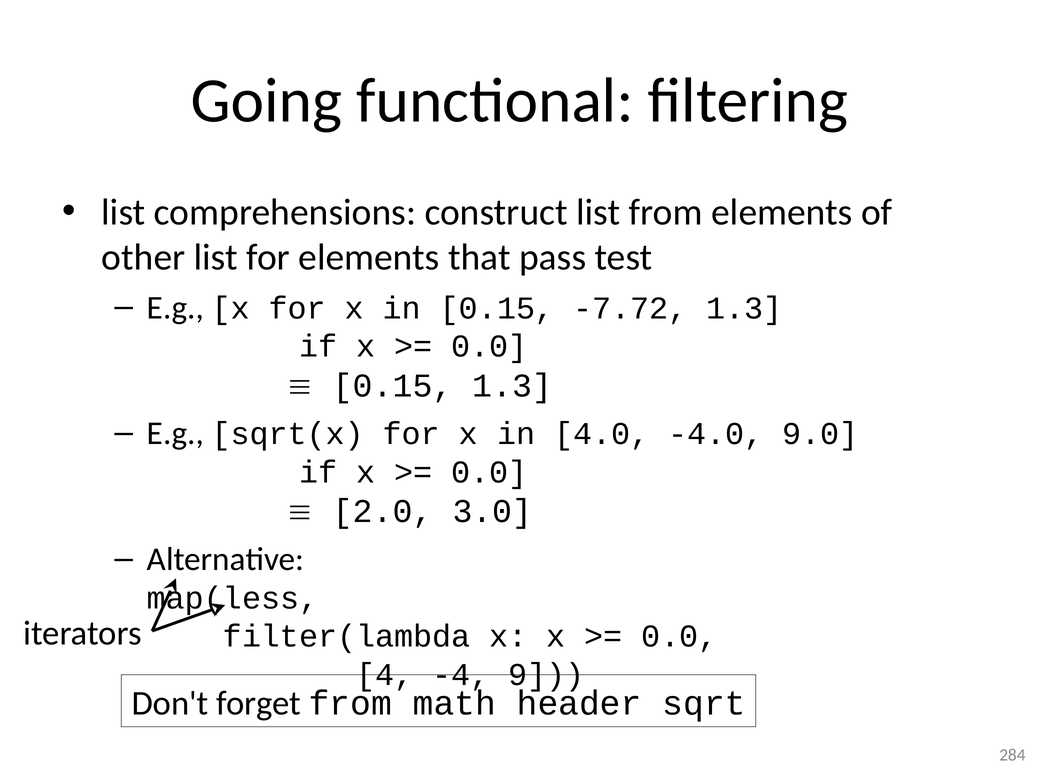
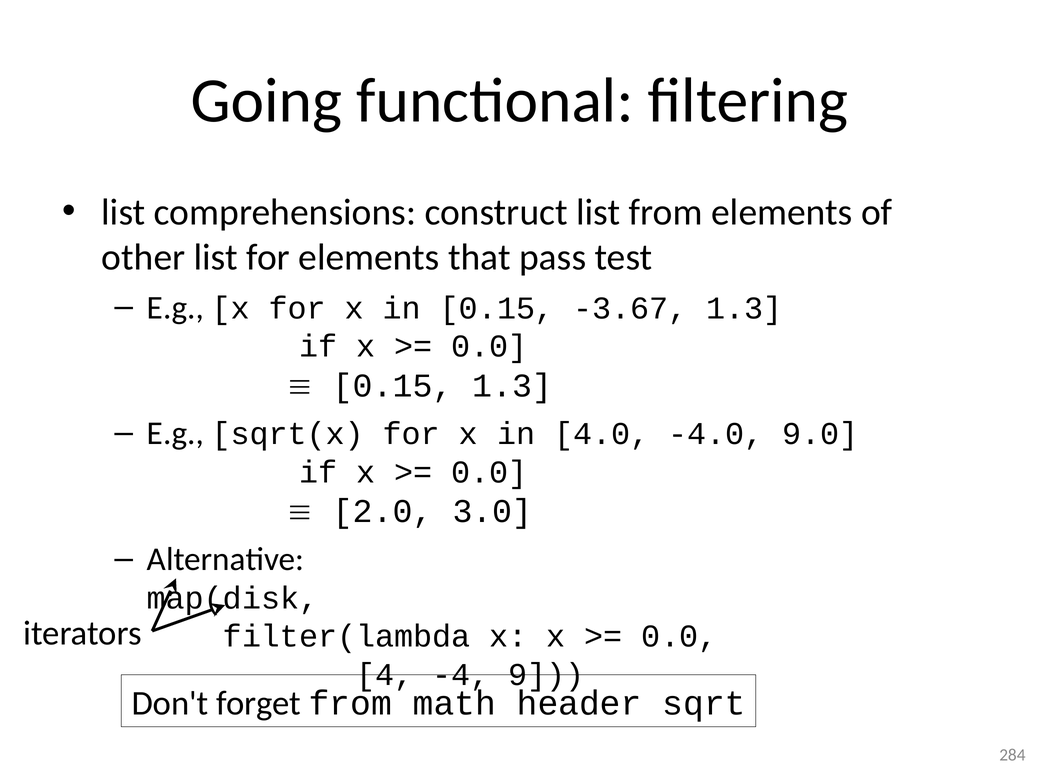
-7.72: -7.72 -> -3.67 (630, 308)
map(less: map(less -> map(disk (233, 598)
